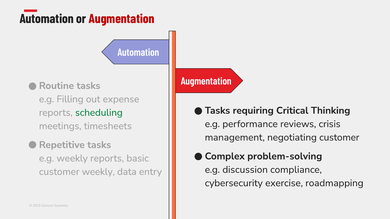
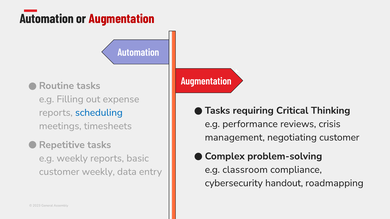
scheduling colour: green -> blue (99, 113)
discussion: discussion -> classroom (245, 170)
exercise: exercise -> handout (284, 183)
